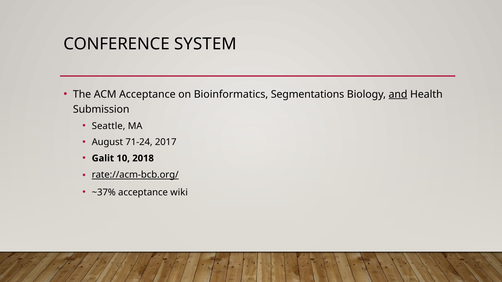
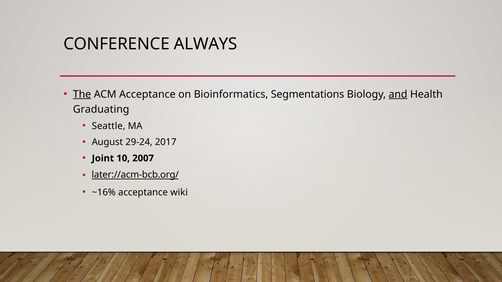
SYSTEM: SYSTEM -> ALWAYS (206, 44)
The underline: none -> present (82, 94)
Submission: Submission -> Graduating (101, 109)
71-24: 71-24 -> 29-24 (139, 142)
Galit: Galit -> Joint (103, 158)
2018: 2018 -> 2007 (143, 158)
rate://acm-bcb.org/: rate://acm-bcb.org/ -> later://acm-bcb.org/ (135, 175)
~37%: ~37% -> ~16% (104, 193)
